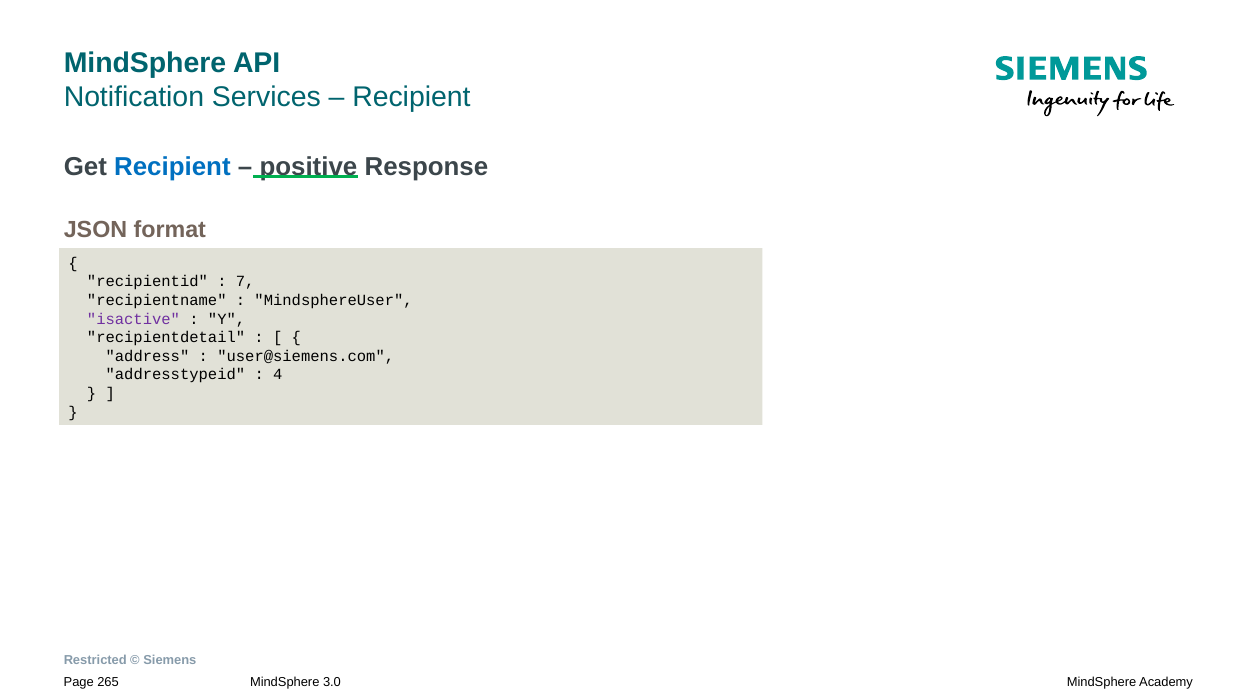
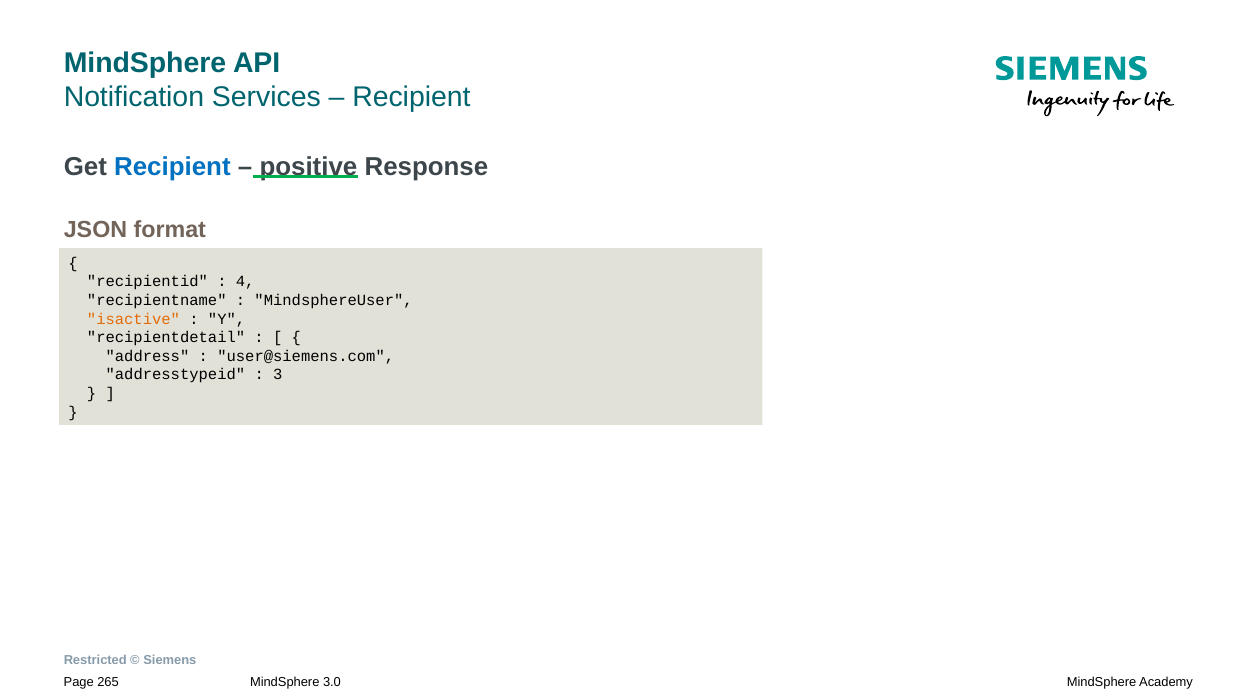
7: 7 -> 4 (245, 282)
isactive colour: purple -> orange (133, 319)
4: 4 -> 3 (278, 375)
